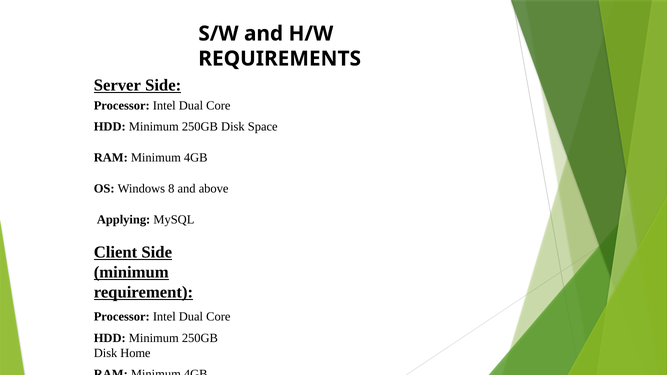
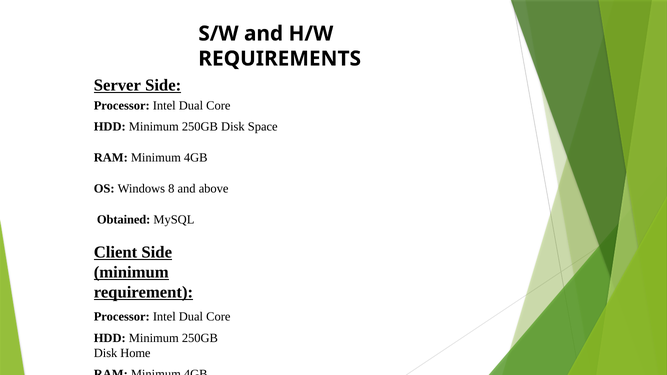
Applying: Applying -> Obtained (124, 220)
